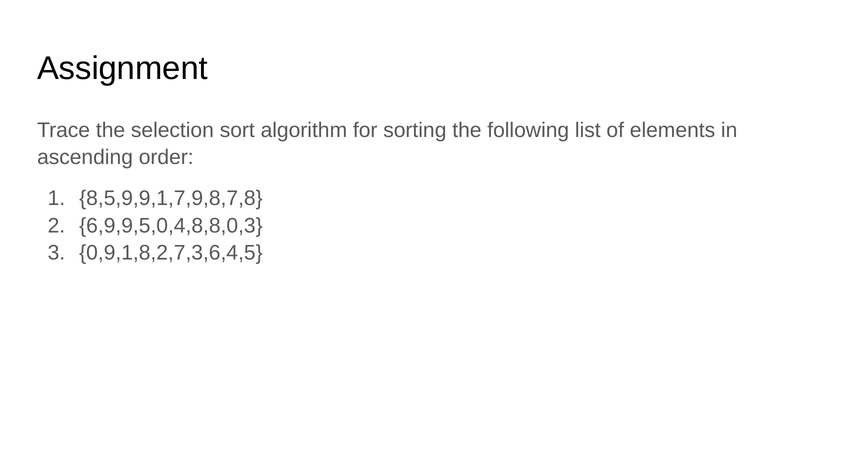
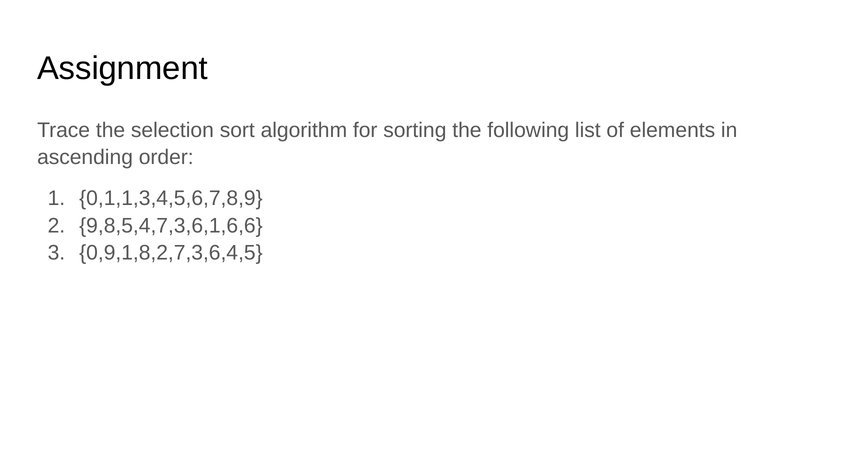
8,5,9,9,1,7,9,8,7,8: 8,5,9,9,1,7,9,8,7,8 -> 0,1,1,3,4,5,6,7,8,9 (171, 198)
6,9,9,5,0,4,8,8,0,3: 6,9,9,5,0,4,8,8,0,3 -> 9,8,5,4,7,3,6,1,6,6 (171, 225)
